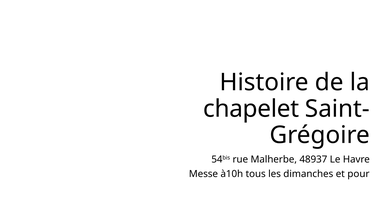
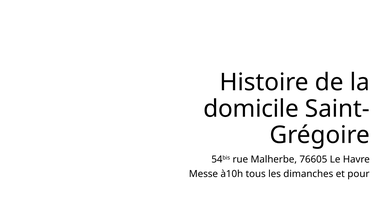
chapelet: chapelet -> domicile (251, 109)
48937: 48937 -> 76605 (313, 159)
